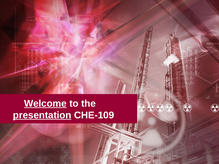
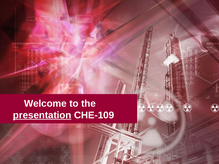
Welcome underline: present -> none (45, 104)
